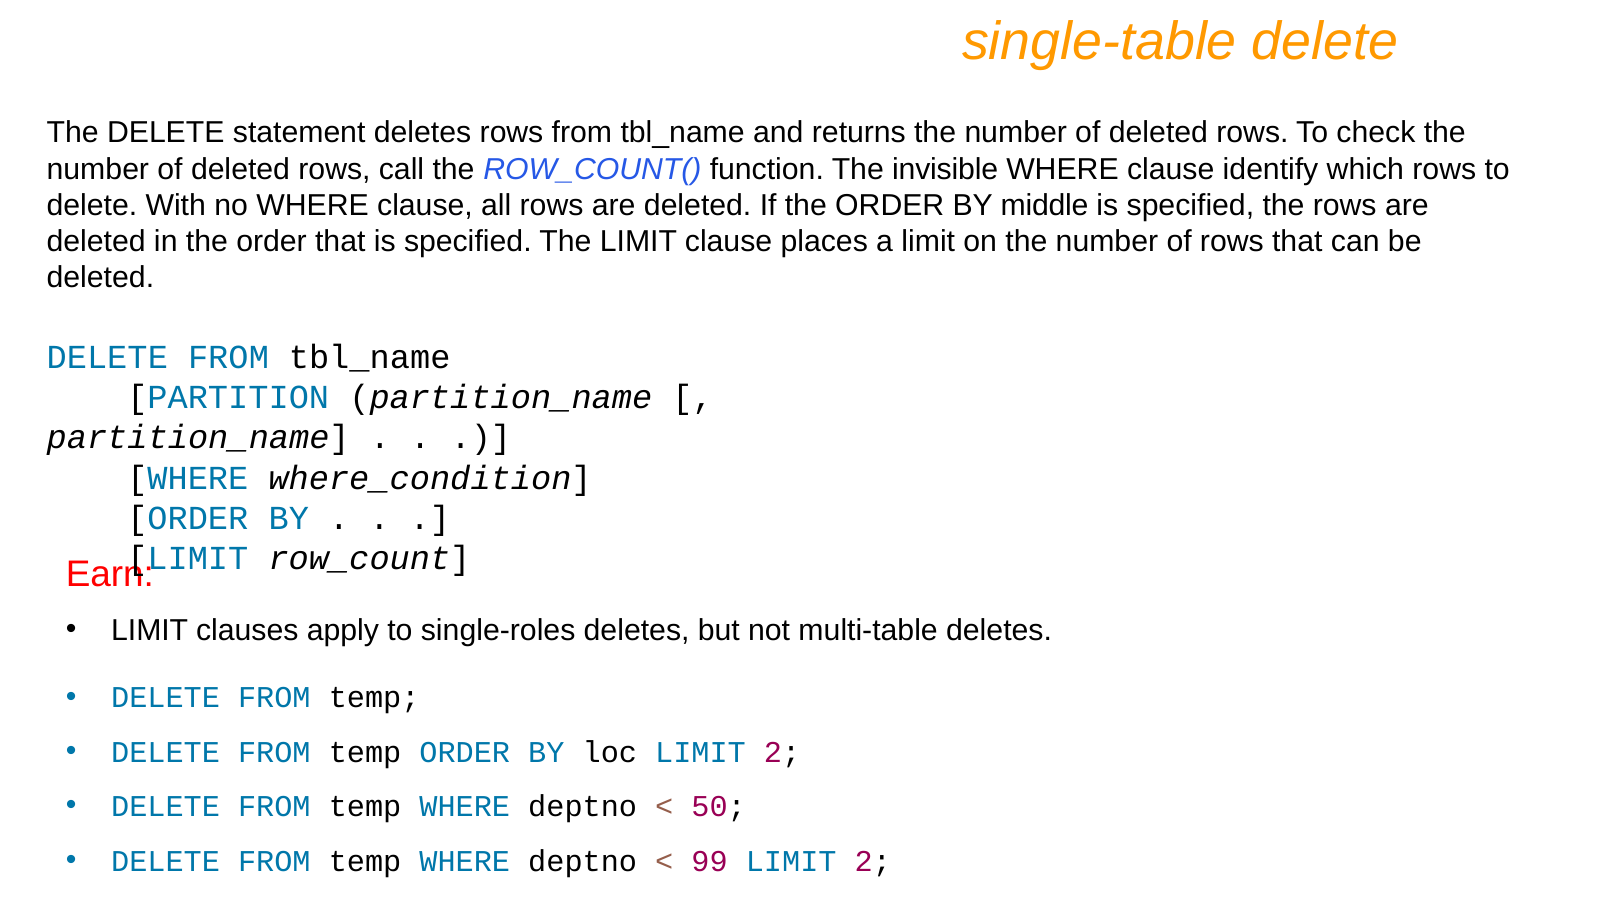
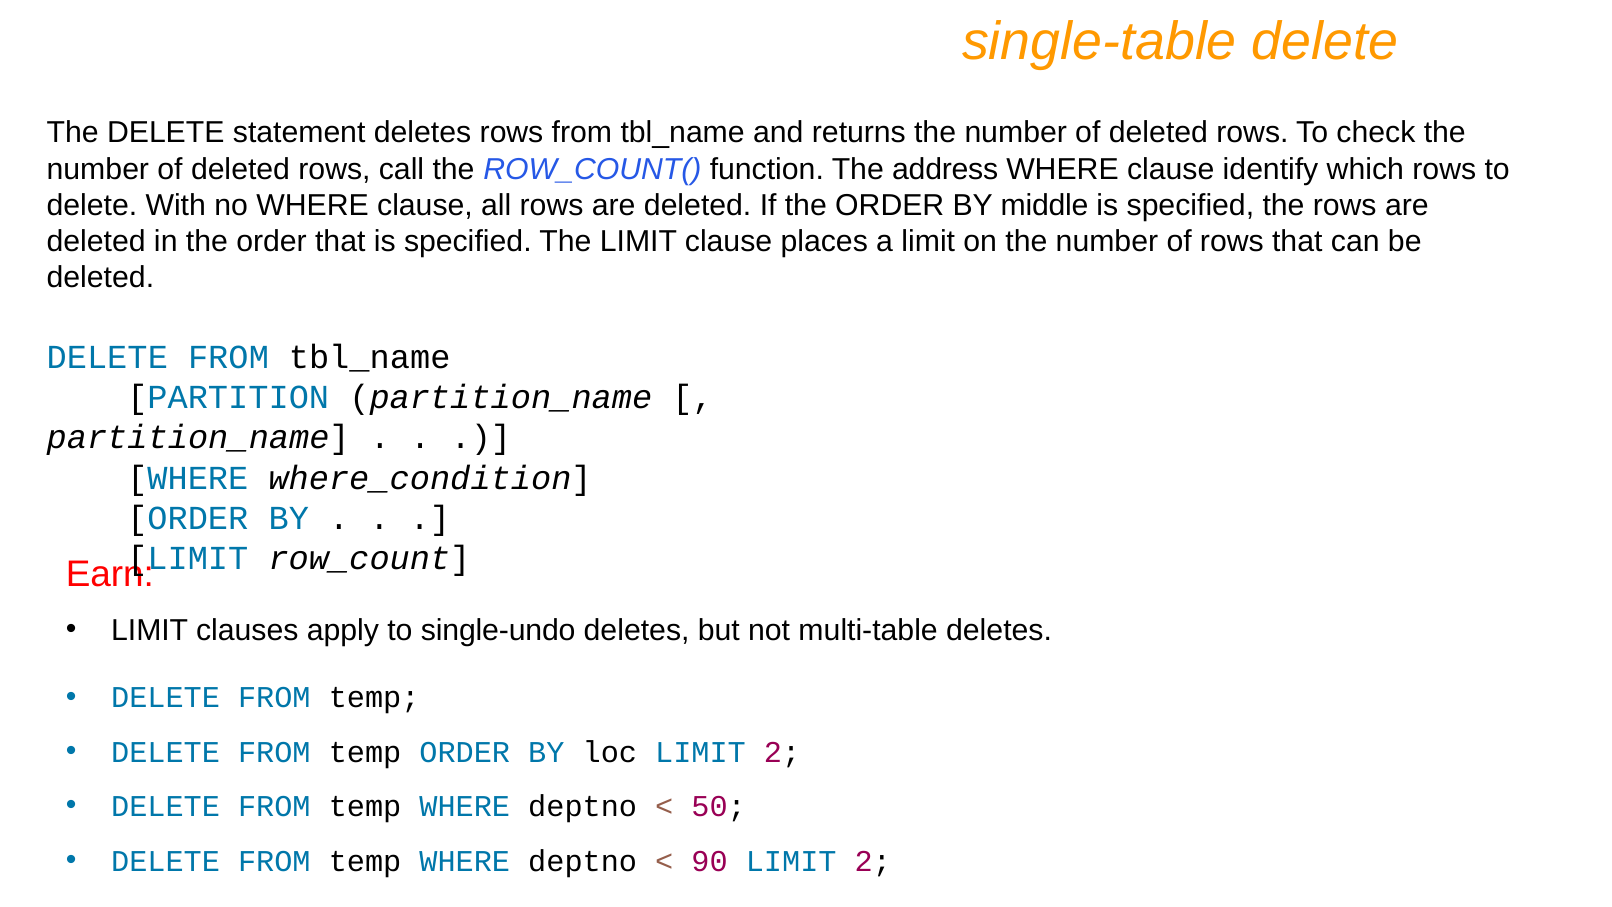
invisible: invisible -> address (945, 169)
single-roles: single-roles -> single-undo (498, 630)
99: 99 -> 90 (710, 861)
